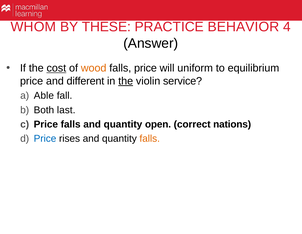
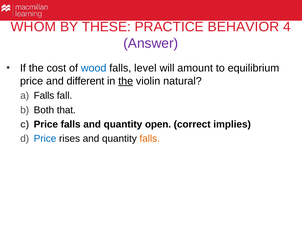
Answer colour: black -> purple (151, 43)
cost underline: present -> none (56, 68)
wood colour: orange -> blue (94, 68)
falls price: price -> level (145, 68)
uniform: uniform -> amount (195, 68)
service: service -> natural (182, 81)
Able: Able -> Falls (44, 95)
last: last -> that (66, 110)
nations: nations -> implies (232, 124)
